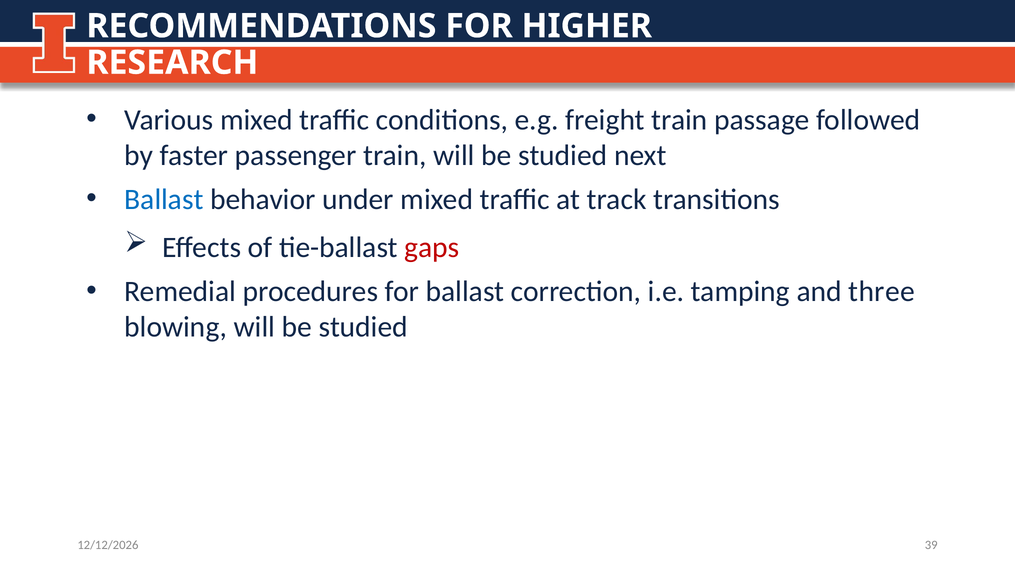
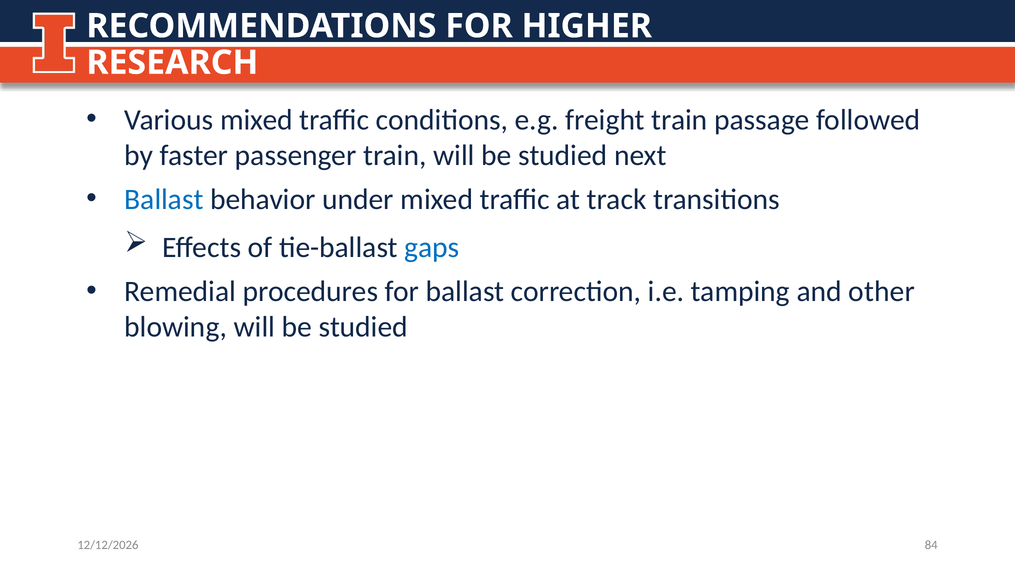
gaps colour: red -> blue (432, 247)
three: three -> other (882, 291)
39: 39 -> 84 (931, 545)
